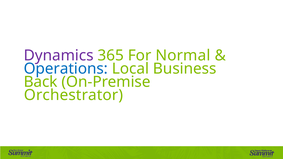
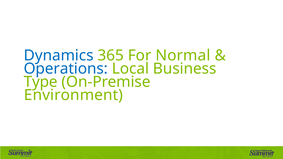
Dynamics colour: purple -> blue (59, 55)
Back: Back -> Type (41, 82)
Orchestrator: Orchestrator -> Environment (73, 95)
